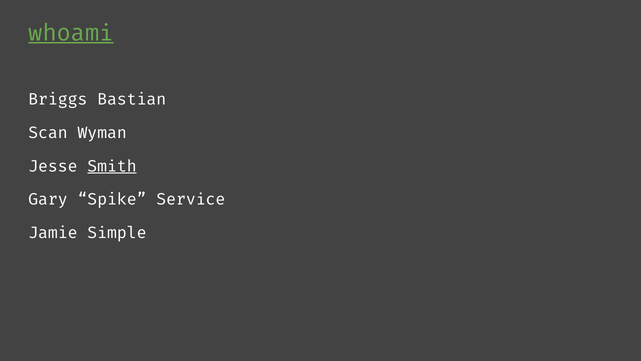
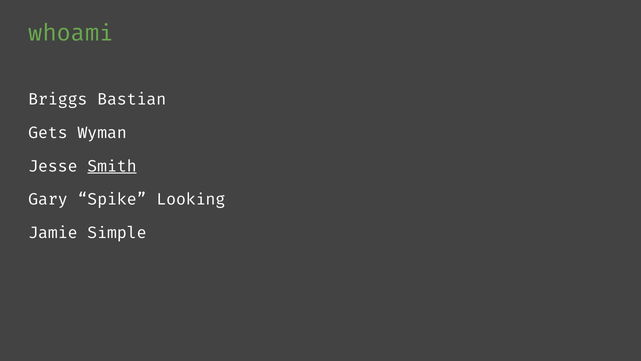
whoami underline: present -> none (71, 33)
Scan: Scan -> Gets (48, 133)
Service: Service -> Looking (191, 199)
